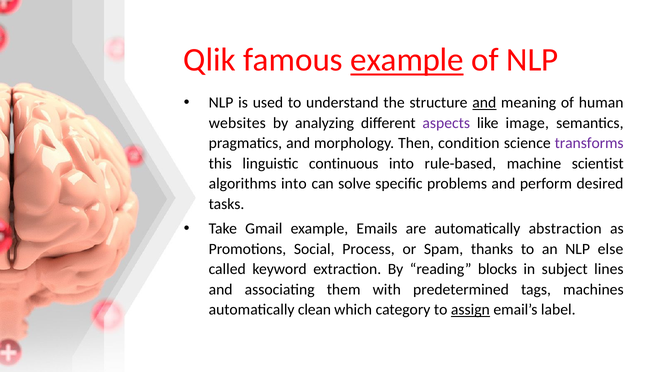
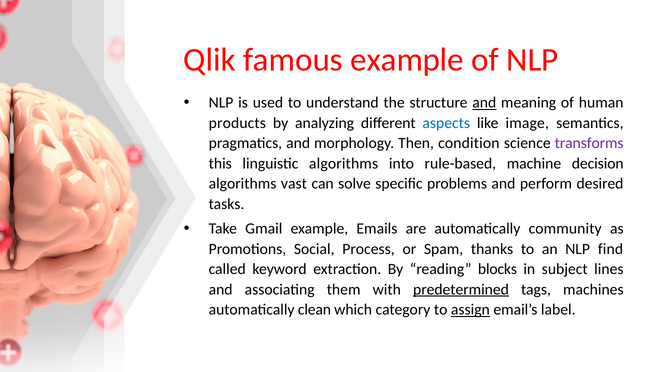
example underline: present -> none (407, 60)
websites: websites -> products (237, 123)
aspects colour: purple -> blue (446, 123)
linguistic continuous: continuous -> algorithms (344, 164)
scientist: scientist -> decision (598, 164)
algorithms into: into -> vast (294, 184)
abstraction: abstraction -> community (565, 229)
else: else -> find (611, 249)
predetermined underline: none -> present (461, 290)
